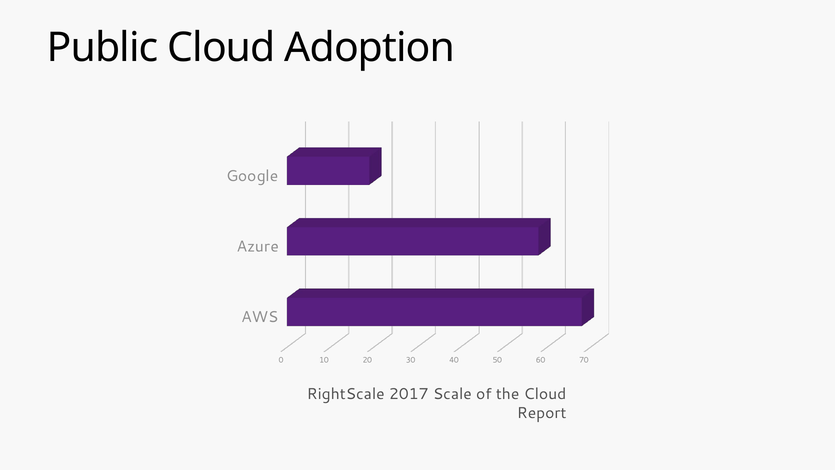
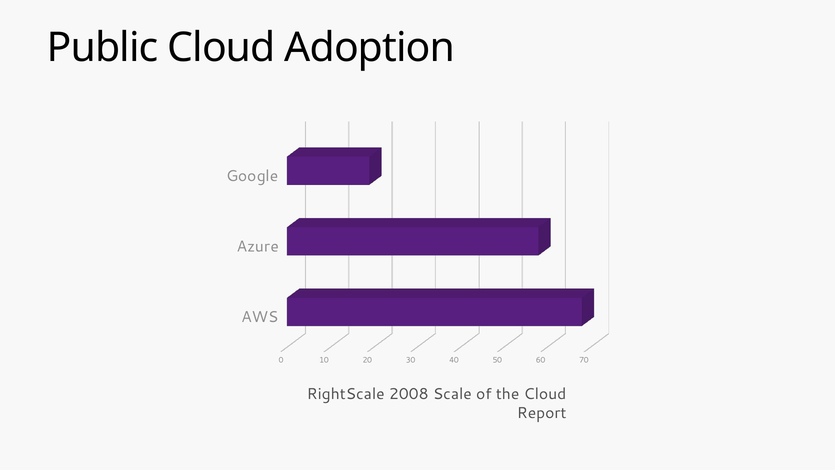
2017: 2017 -> 2008 (409, 394)
